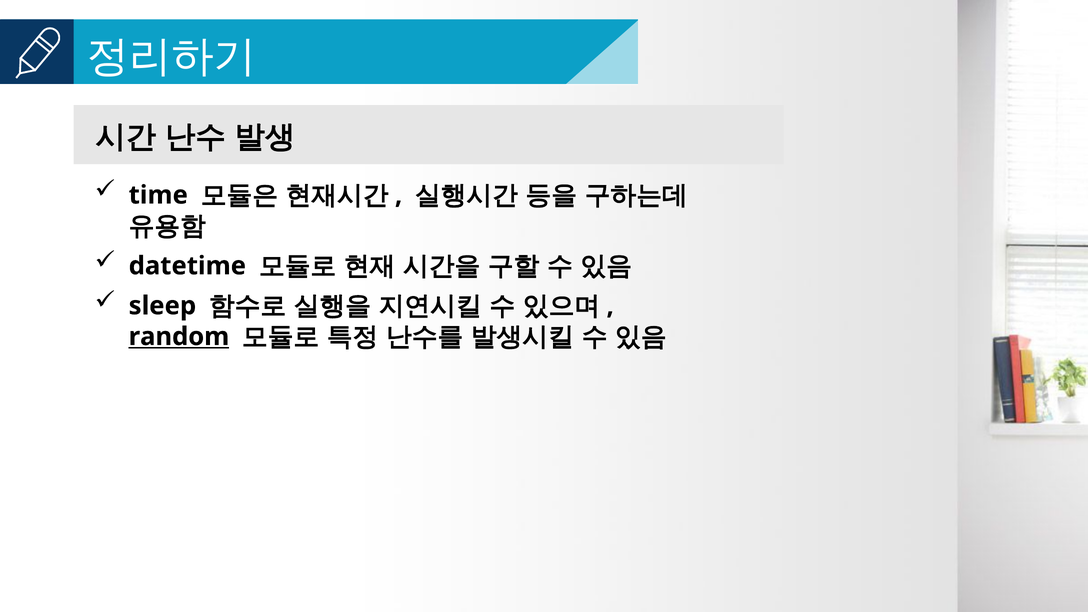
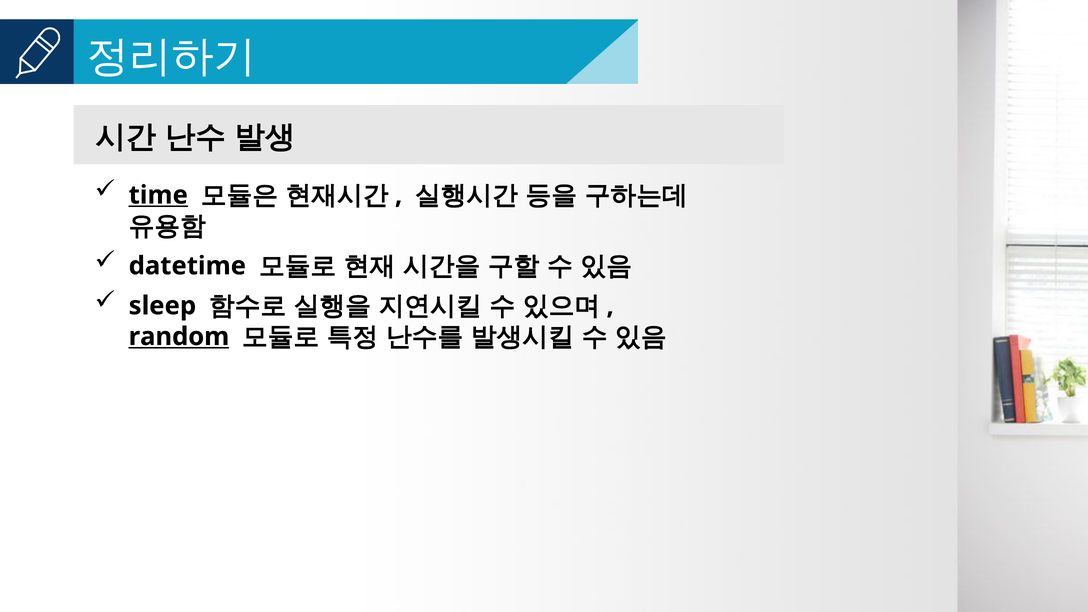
time underline: none -> present (158, 195)
